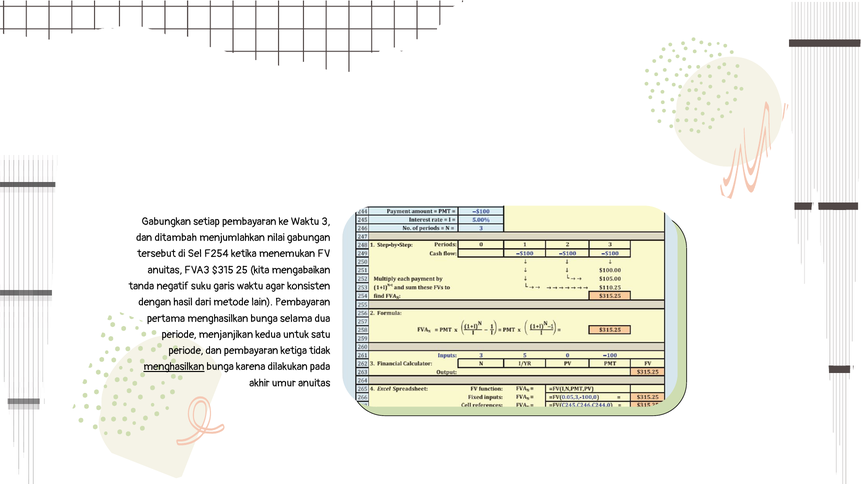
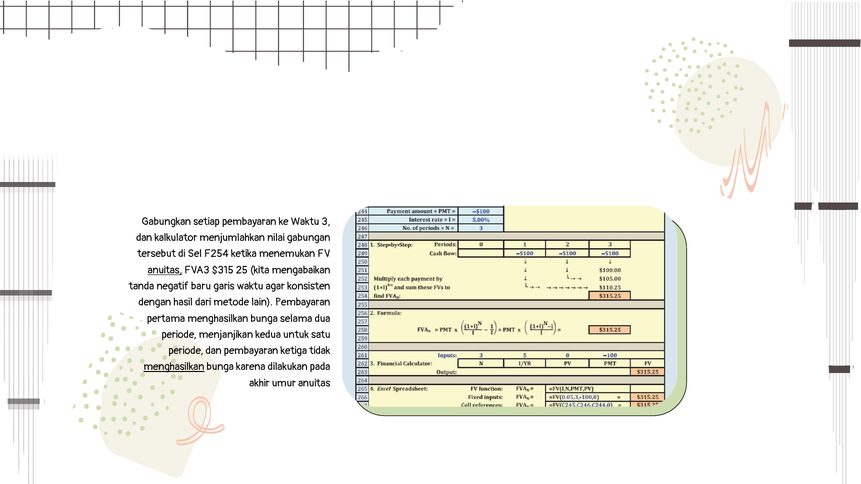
ditambah: ditambah -> kalkulator (176, 238)
anuitas underline: none -> present (165, 270)
suku: suku -> baru (201, 286)
